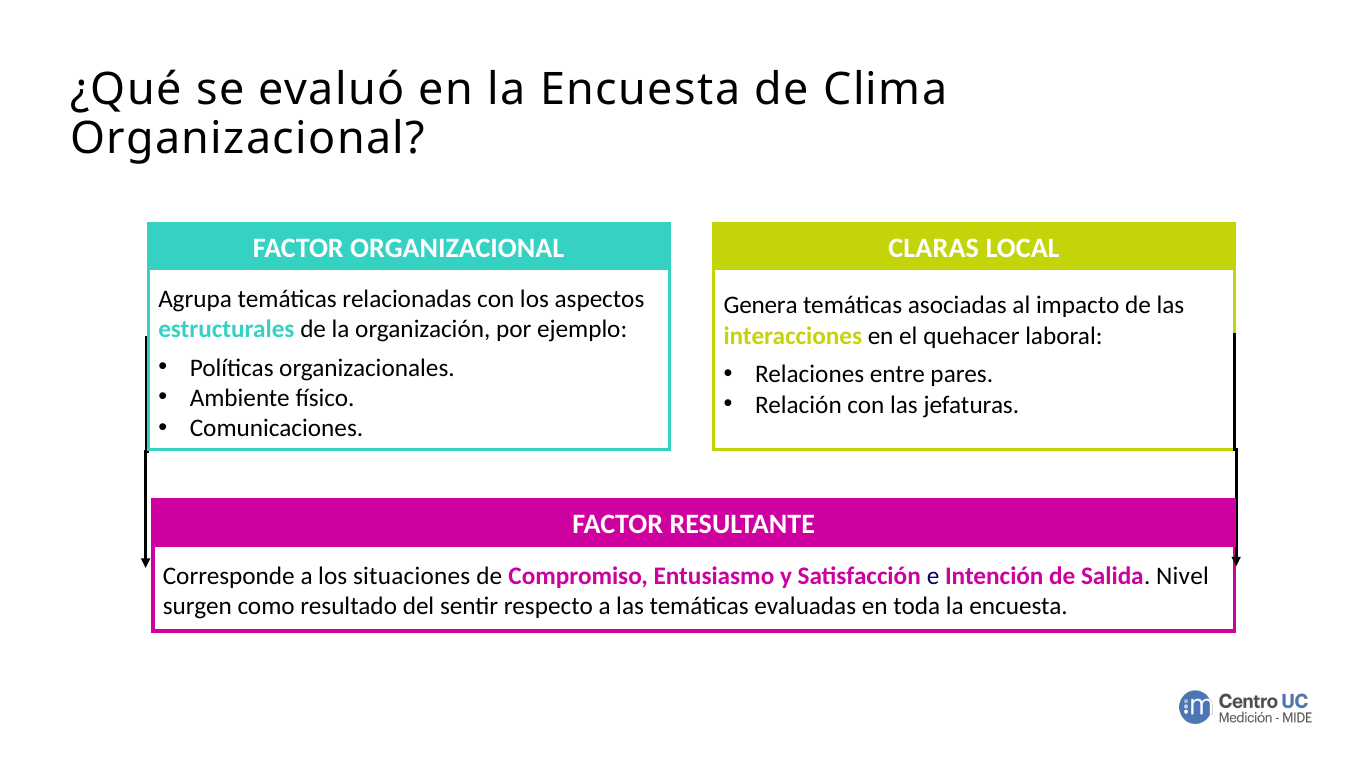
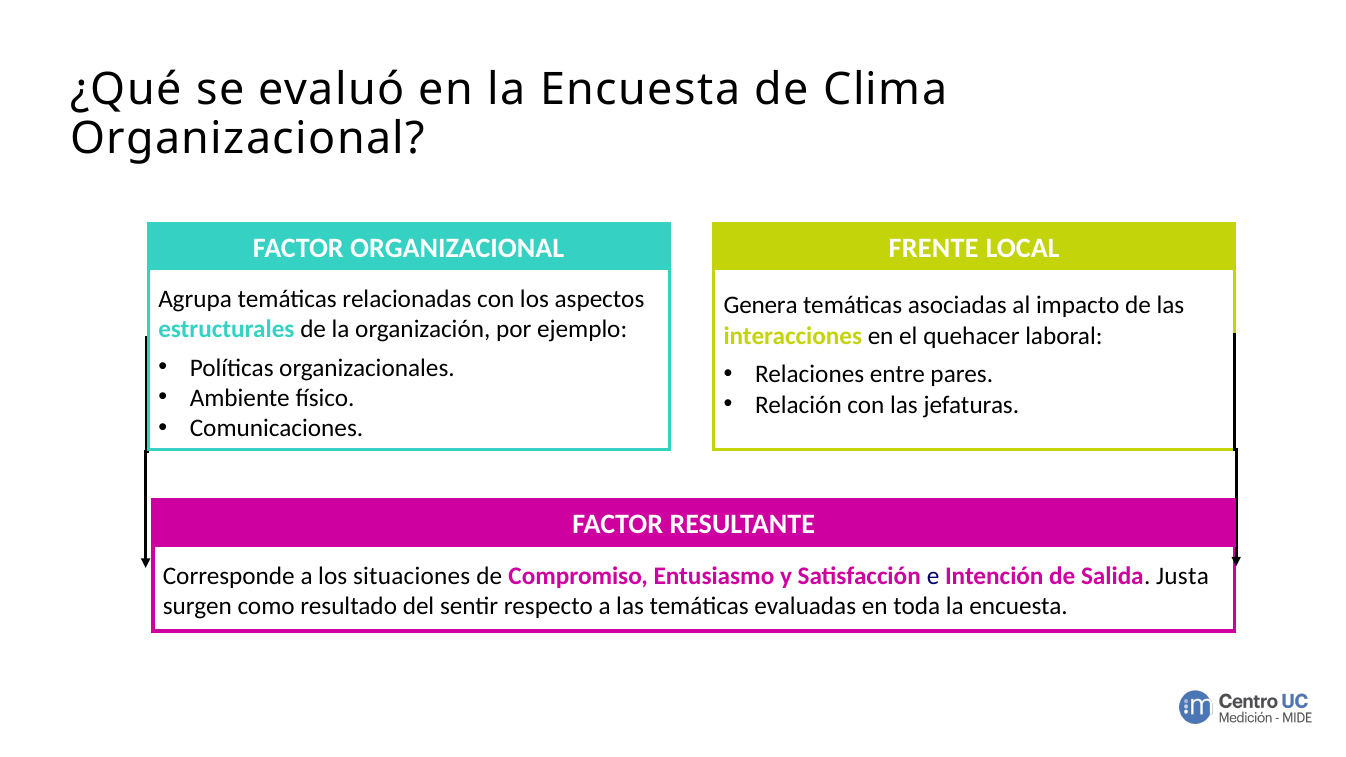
CLARAS: CLARAS -> FRENTE (934, 248)
Nivel: Nivel -> Justa (1183, 576)
